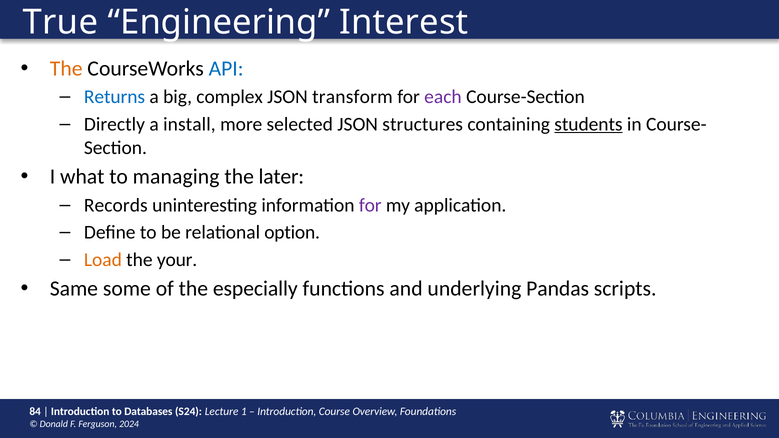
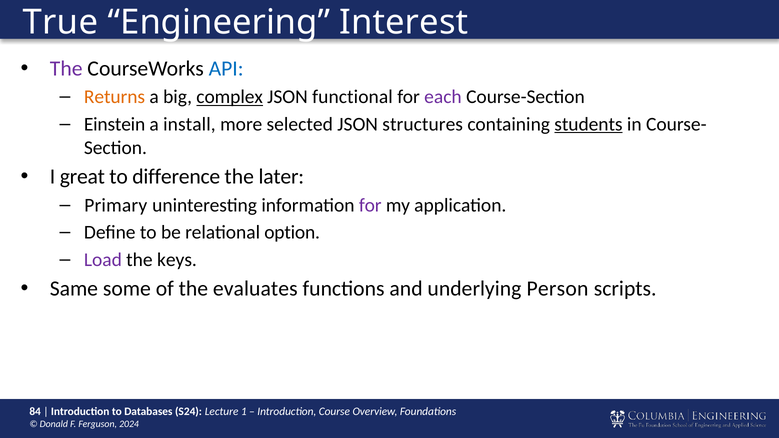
The colour: orange -> purple (66, 69)
Returns colour: blue -> orange (115, 97)
complex underline: none -> present (230, 97)
transform: transform -> functional (352, 97)
Directly: Directly -> Einstein (115, 124)
what: what -> great (82, 177)
managing: managing -> difference (176, 177)
Records: Records -> Primary (116, 205)
Load colour: orange -> purple (103, 260)
your: your -> keys (177, 260)
especially: especially -> evaluates (255, 289)
Pandas: Pandas -> Person (557, 289)
